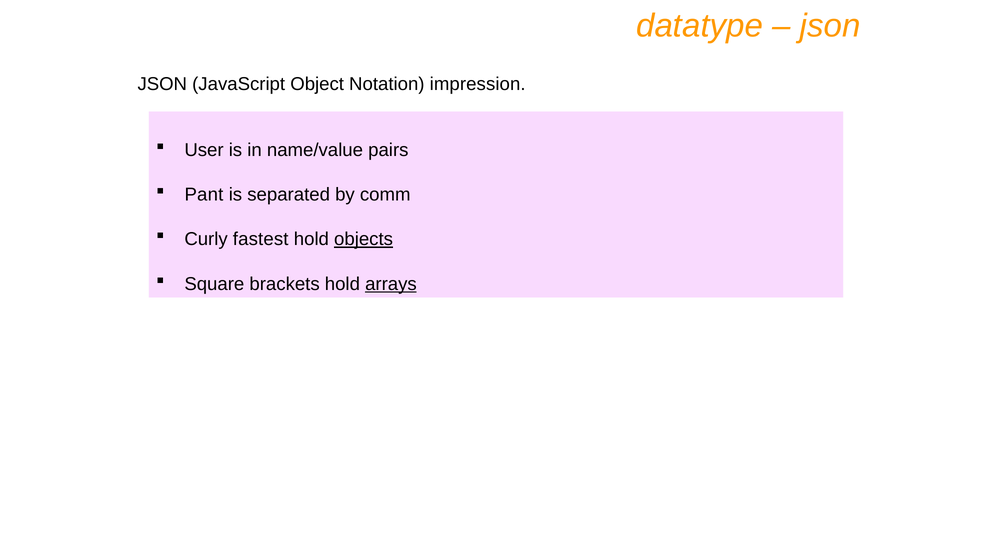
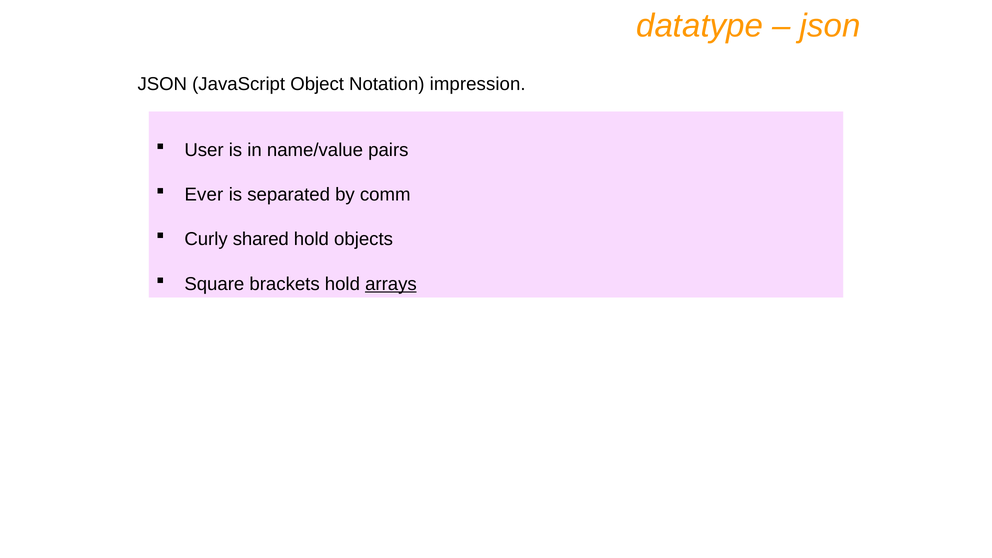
Pant: Pant -> Ever (204, 195)
fastest: fastest -> shared (261, 239)
objects underline: present -> none (364, 239)
